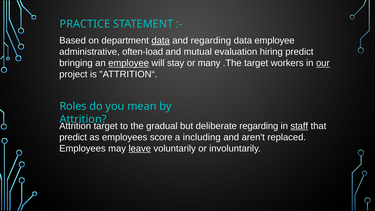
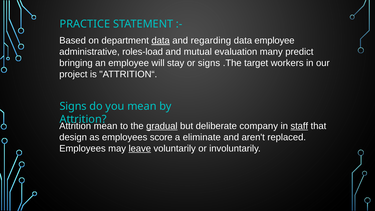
often-load: often-load -> roles-load (143, 52)
hiring: hiring -> many (271, 52)
employee underline: present -> none (129, 63)
or many: many -> signs (209, 63)
our underline: present -> none (323, 63)
Roles: Roles -> Signs (73, 106)
target: target -> mean (106, 126)
gradual underline: none -> present (162, 126)
deliberate regarding: regarding -> company (259, 126)
predict: predict -> design (73, 137)
including: including -> eliminate (202, 137)
